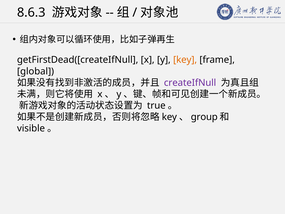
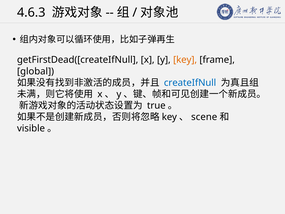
8.6.3: 8.6.3 -> 4.6.3 (31, 13)
createIfNull colour: purple -> blue (190, 83)
group: group -> scene (204, 117)
